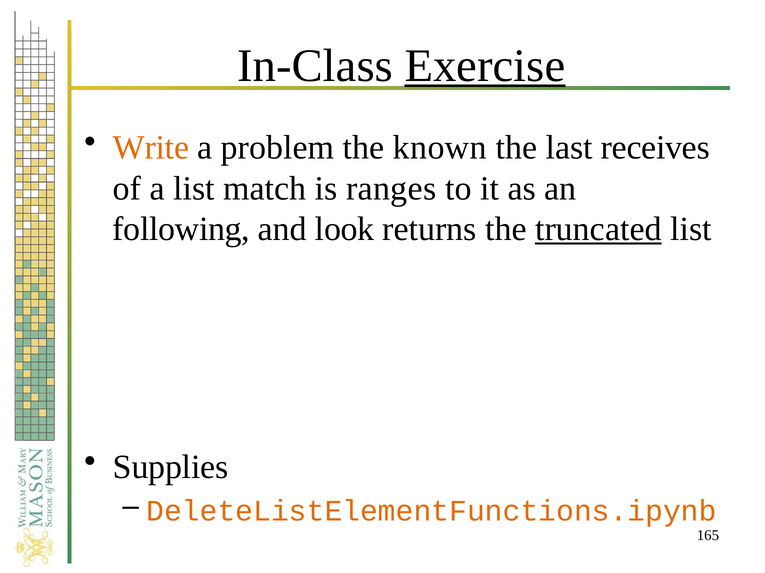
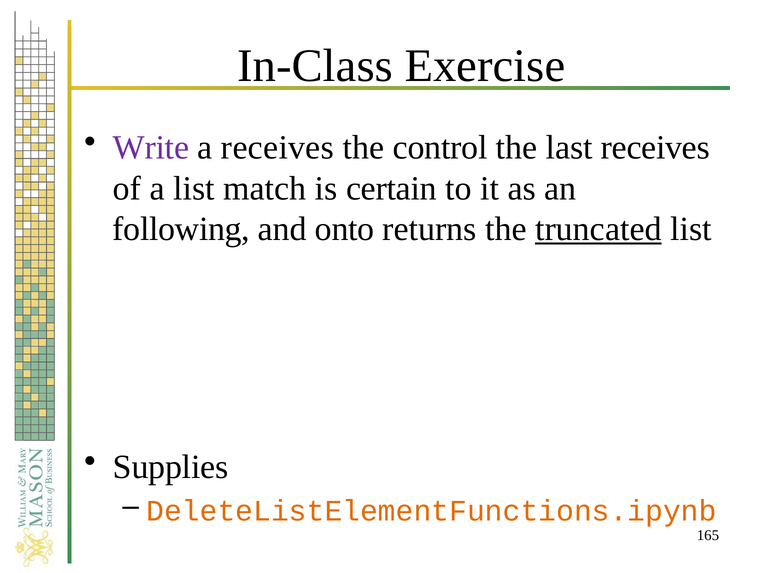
Exercise underline: present -> none (485, 66)
Write colour: orange -> purple (151, 148)
a problem: problem -> receives (278, 148)
known: known -> control (440, 148)
ranges: ranges -> certain (391, 189)
look: look -> onto (345, 229)
